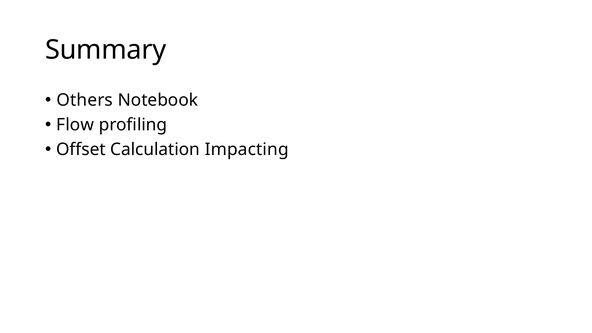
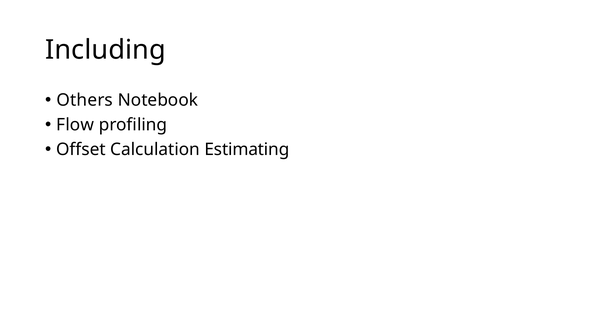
Summary: Summary -> Including (105, 50)
Impacting: Impacting -> Estimating (247, 150)
